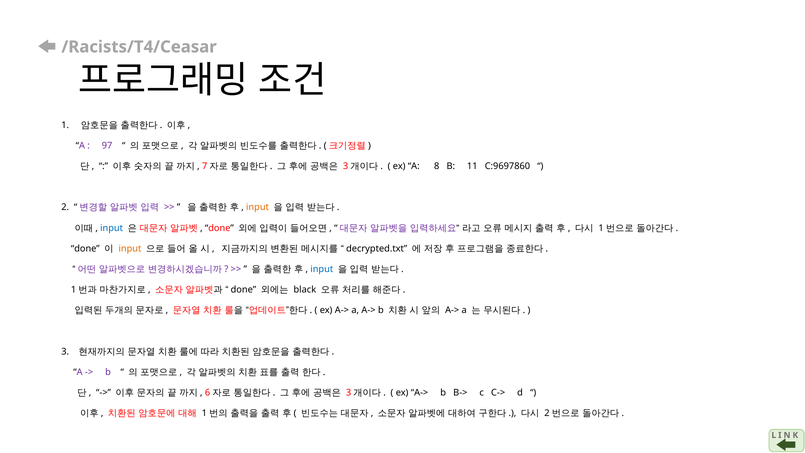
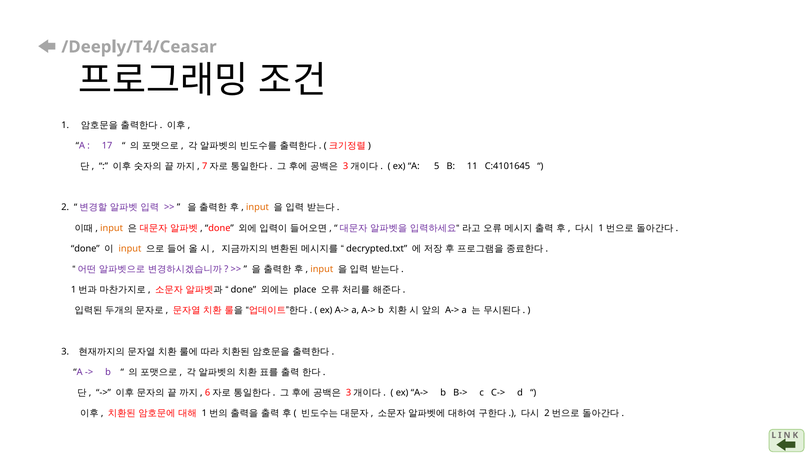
/Racists/T4/Ceasar: /Racists/T4/Ceasar -> /Deeply/T4/Ceasar (139, 47)
97: 97 -> 17 (107, 146)
8: 8 -> 5 (437, 166)
C:9697860: C:9697860 -> C:4101645 (507, 166)
input colour: blue -> orange (112, 228)
input colour: blue -> orange (322, 269)
black: black -> place (305, 290)
